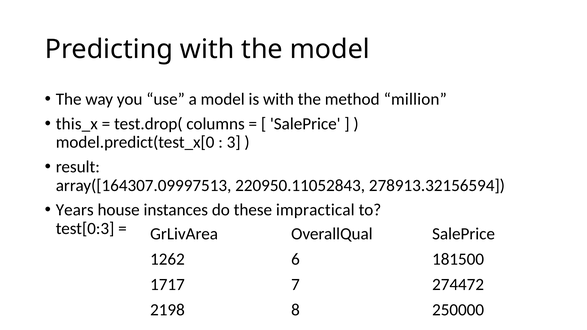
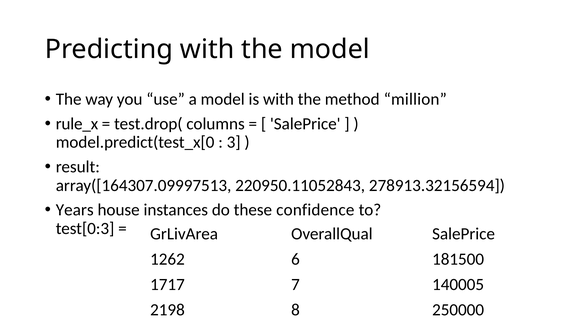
this_x: this_x -> rule_x (77, 124)
impractical: impractical -> confidence (315, 210)
274472: 274472 -> 140005 (458, 285)
